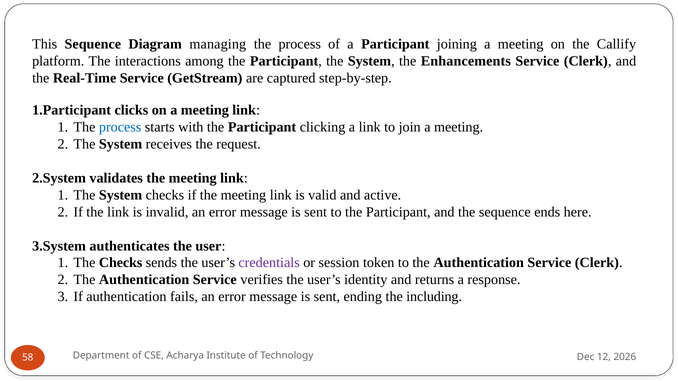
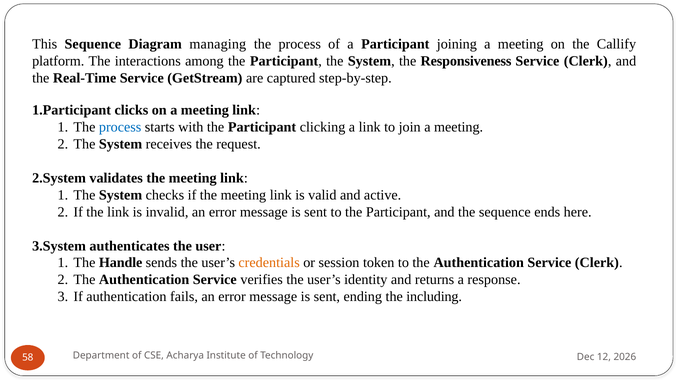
Enhancements: Enhancements -> Responsiveness (466, 61)
The Checks: Checks -> Handle (121, 263)
credentials colour: purple -> orange (269, 263)
